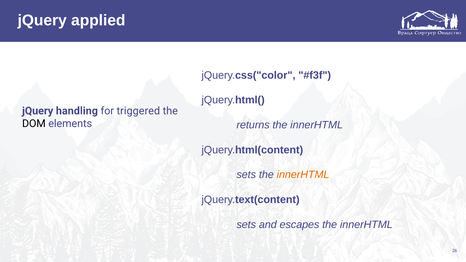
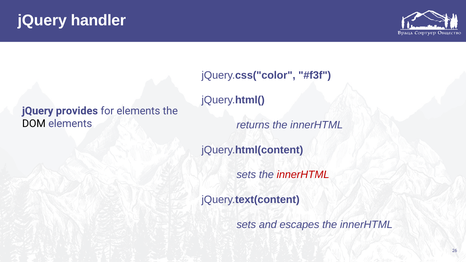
applied: applied -> handler (98, 20)
handling: handling -> provides (77, 111)
for triggered: triggered -> elements (138, 111)
innerHTML colour: orange -> red (303, 175)
